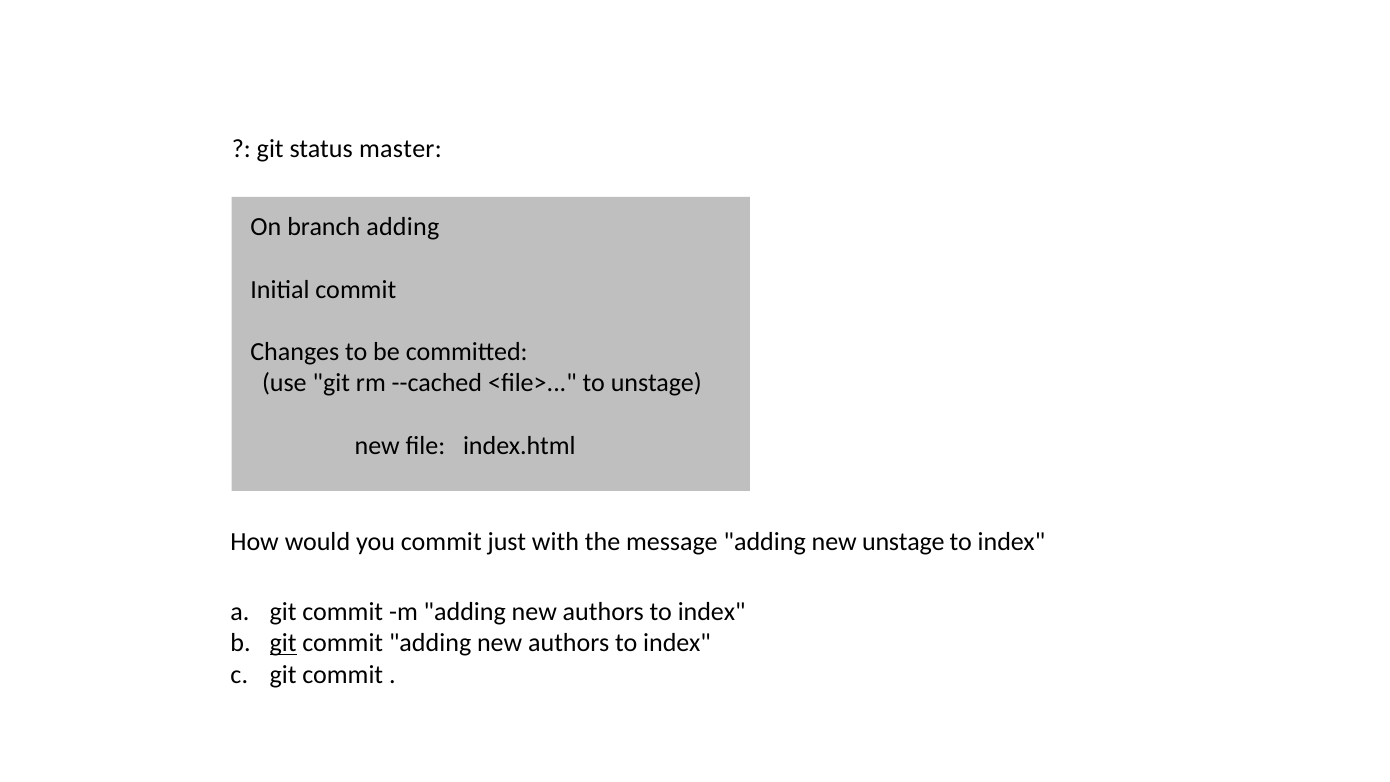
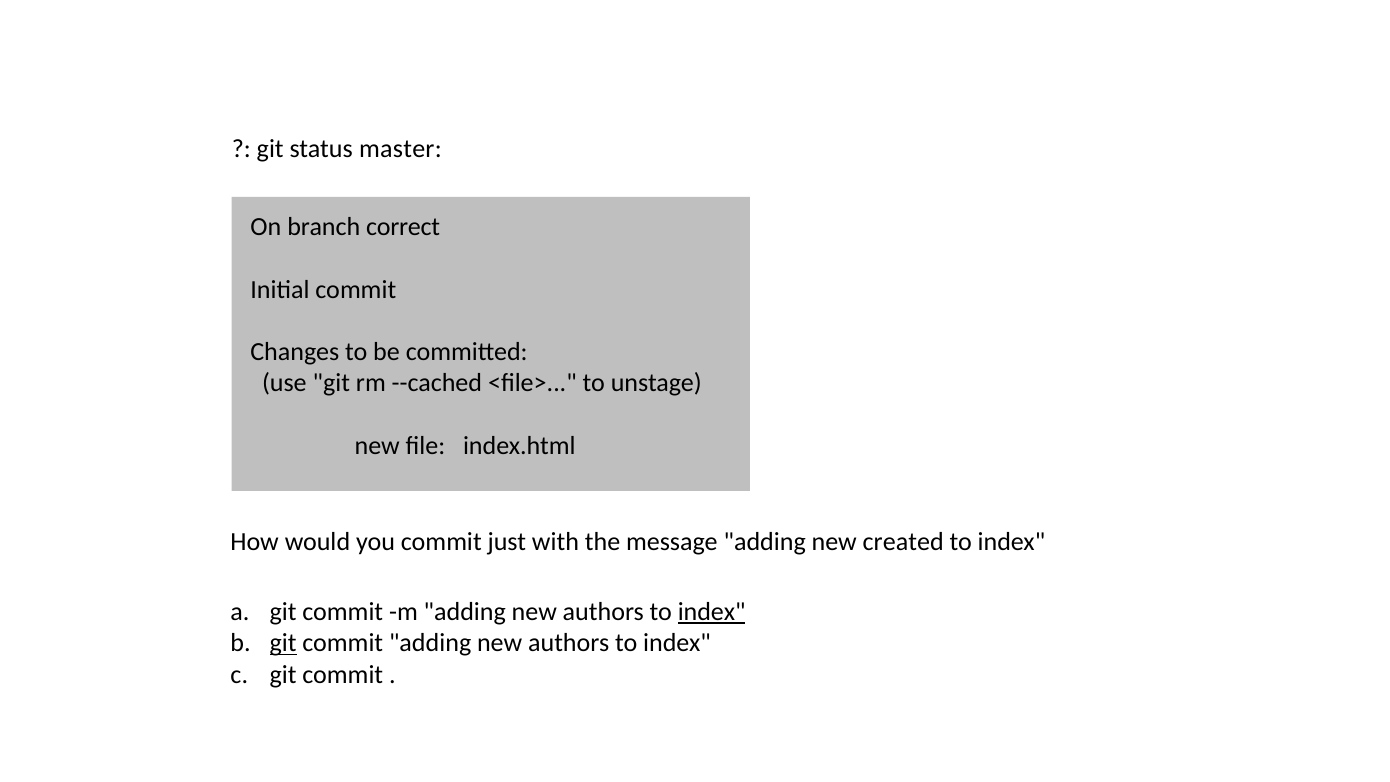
branch adding: adding -> correct (403, 227)
new unstage: unstage -> created (903, 542)
index underline: none -> present (712, 612)
